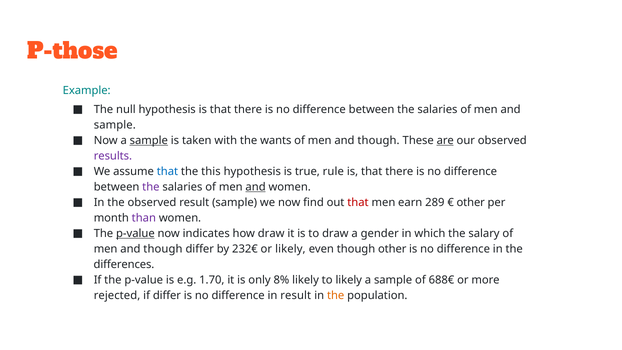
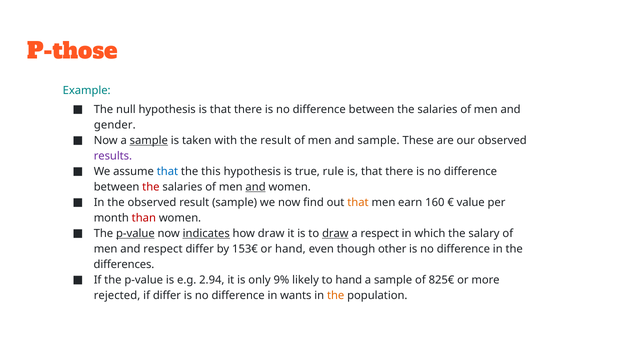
sample: sample -> gender (115, 125)
the wants: wants -> result (276, 140)
though: though -> sample (379, 140)
are underline: present -> none (445, 140)
the colour: purple -> red (151, 187)
that colour: red -> orange (358, 202)
289: 289 -> 160 (435, 202)
other: other -> value (471, 202)
than colour: purple -> red (144, 218)
indicates underline: none -> present (206, 233)
draw underline: none -> present (335, 233)
a gender: gender -> respect (380, 233)
though: though -> respect (163, 249)
232€: 232€ -> 153€ (245, 249)
or likely: likely -> hand (290, 249)
1.70: 1.70 -> 2.94 (212, 280)
8%: 8% -> 9% (281, 280)
to likely: likely -> hand (349, 280)
688€: 688€ -> 825€ (441, 280)
in result: result -> wants (296, 295)
